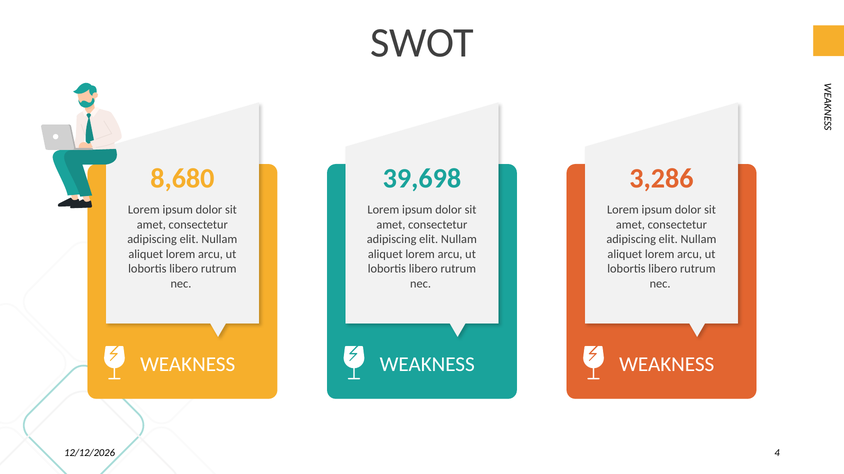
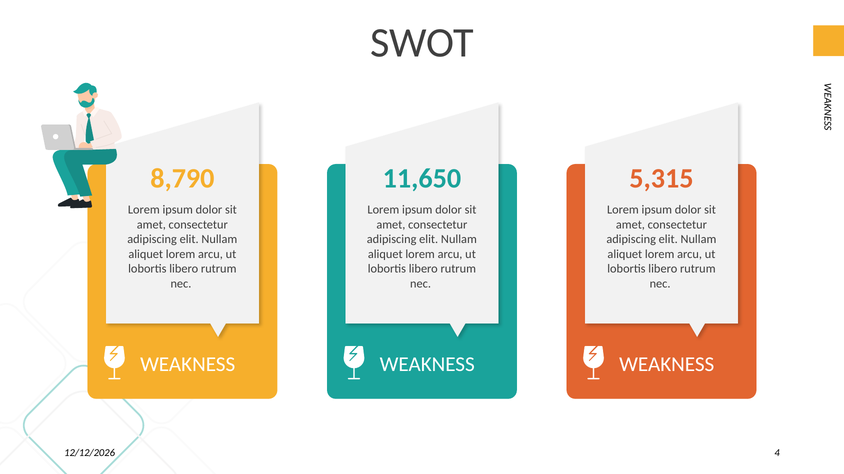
8,680: 8,680 -> 8,790 (182, 179)
39,698: 39,698 -> 11,650 (422, 179)
3,286: 3,286 -> 5,315 (661, 179)
